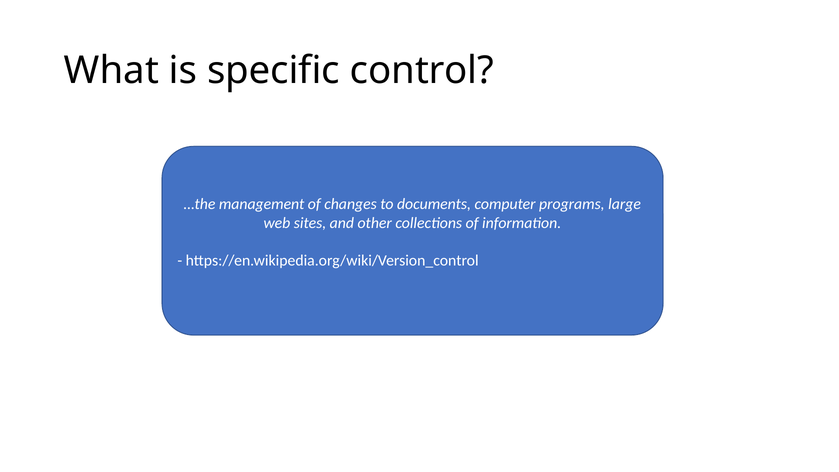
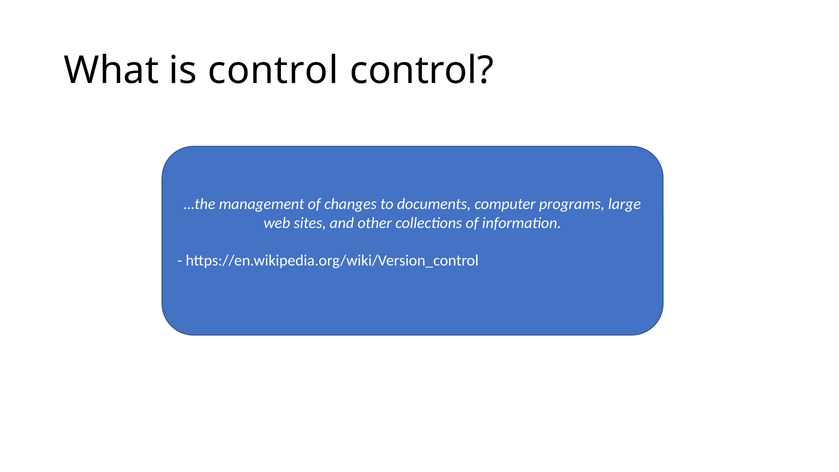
is specific: specific -> control (273, 70)
